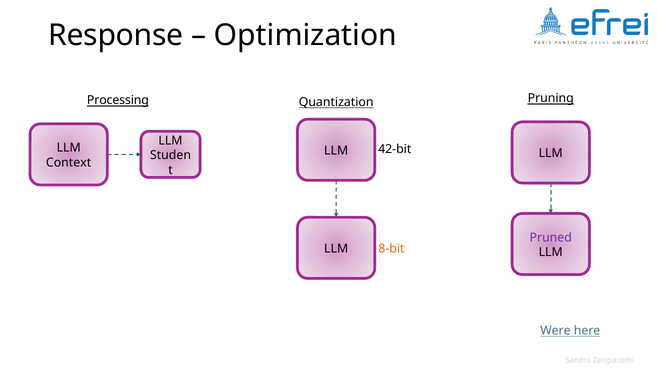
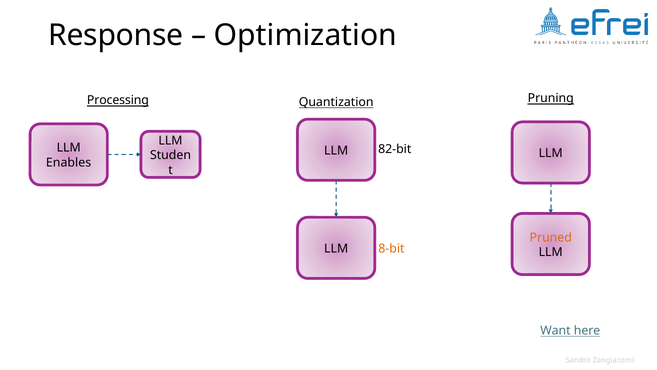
42-bit: 42-bit -> 82-bit (395, 149)
Context: Context -> Enables (69, 162)
Pruned colour: purple -> orange (551, 237)
Were: Were -> Want (555, 330)
